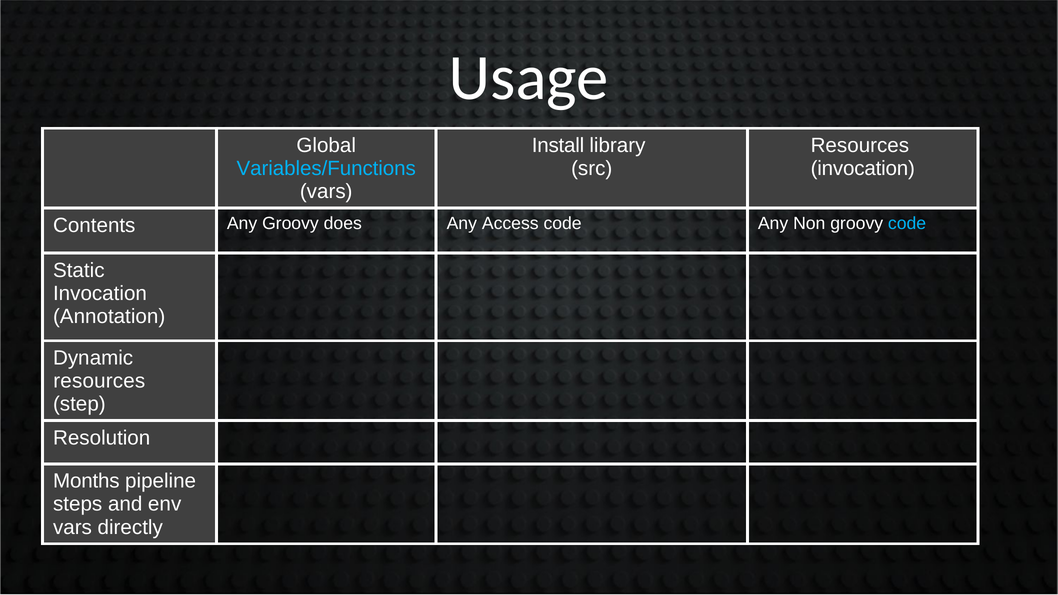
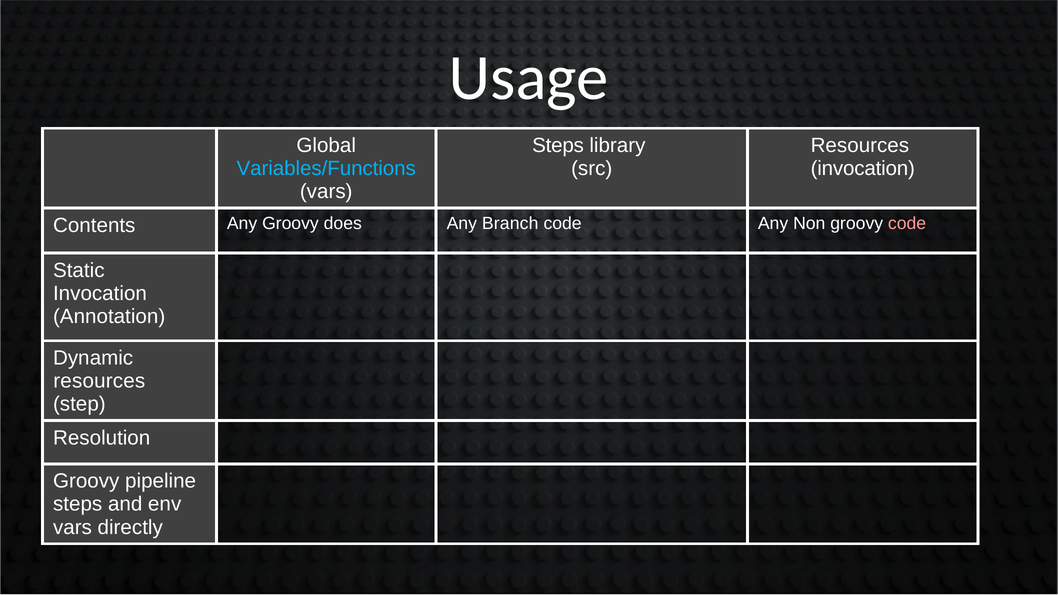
Install: Install -> Steps (558, 145)
Access: Access -> Branch (510, 224)
code colour: light blue -> pink (907, 224)
Months: Months -> Groovy (86, 481)
